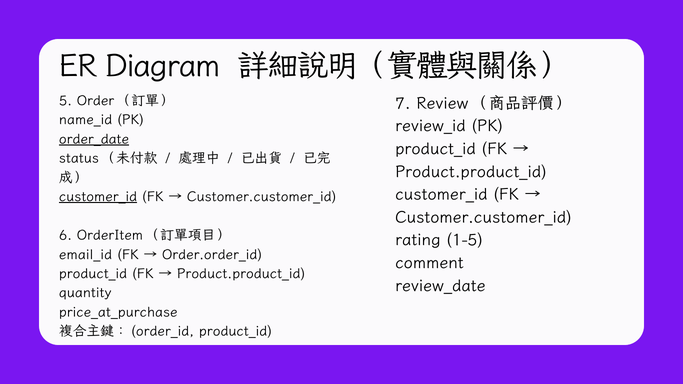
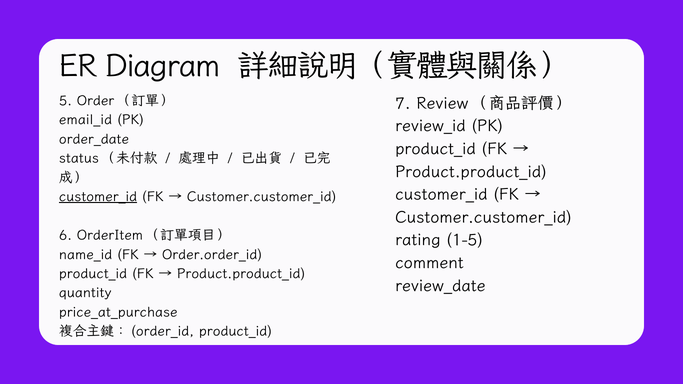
name_id: name_id -> email_id (86, 120)
order_date underline: present -> none (94, 139)
email_id: email_id -> name_id (86, 255)
